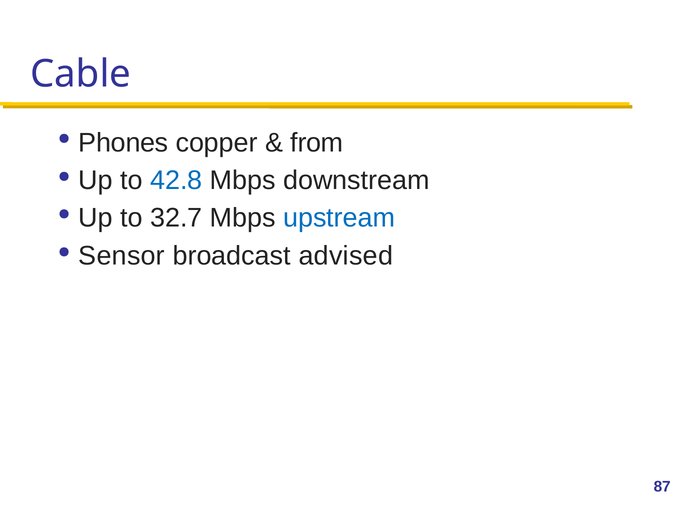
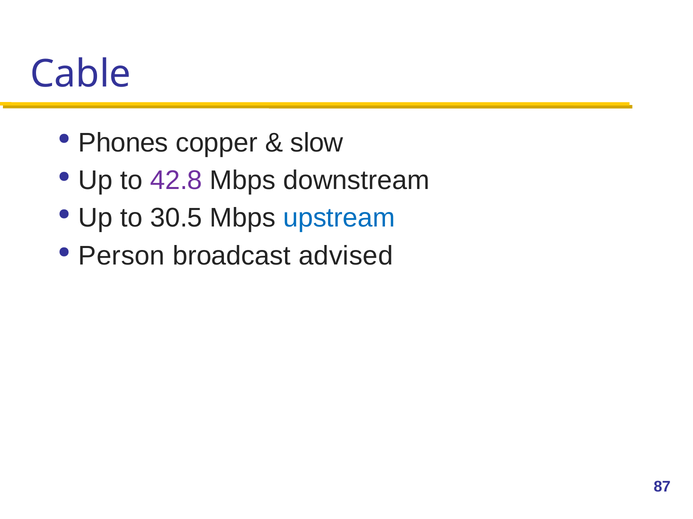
from: from -> slow (317, 143)
42.8 colour: blue -> purple (176, 181)
32.7: 32.7 -> 30.5 (176, 218)
Sensor: Sensor -> Person (122, 256)
